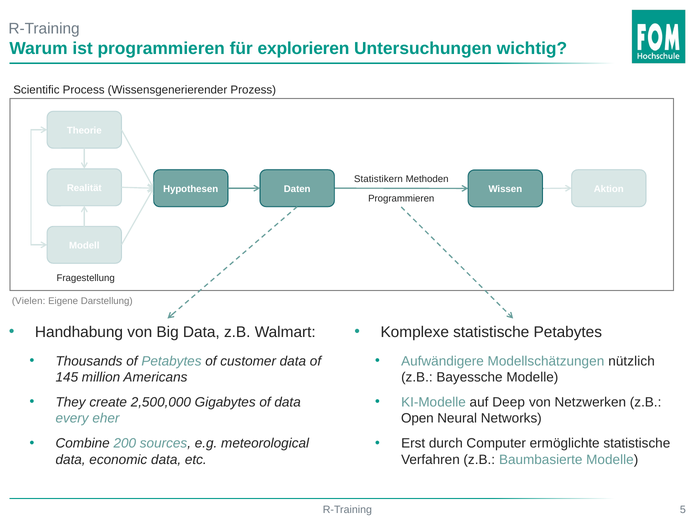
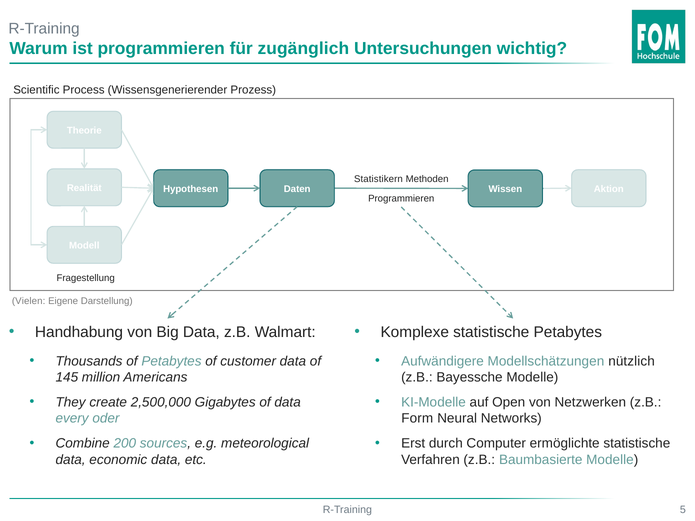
explorieren: explorieren -> zugänglich (303, 49)
Deep: Deep -> Open (509, 402)
eher: eher -> oder (106, 419)
Open: Open -> Form (417, 419)
